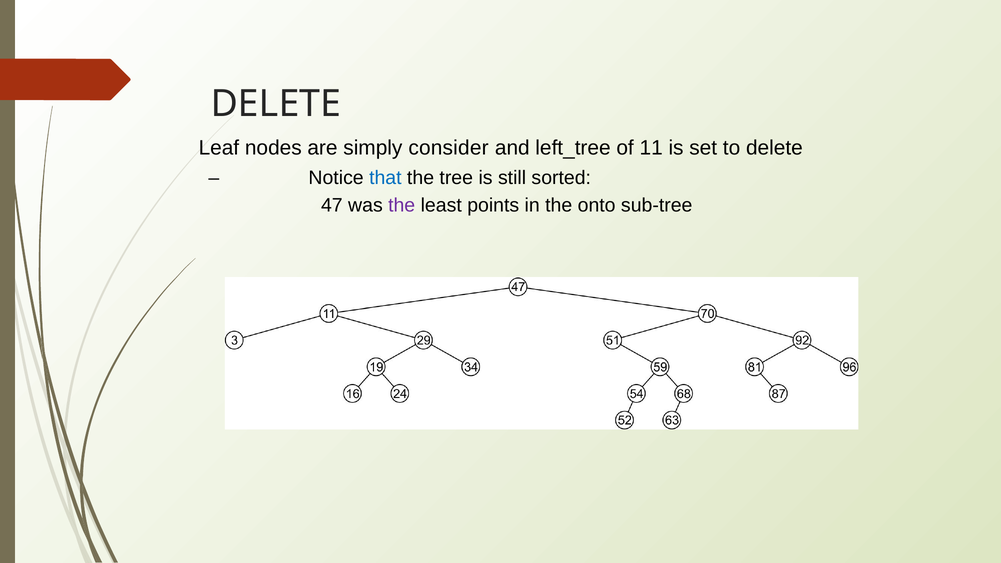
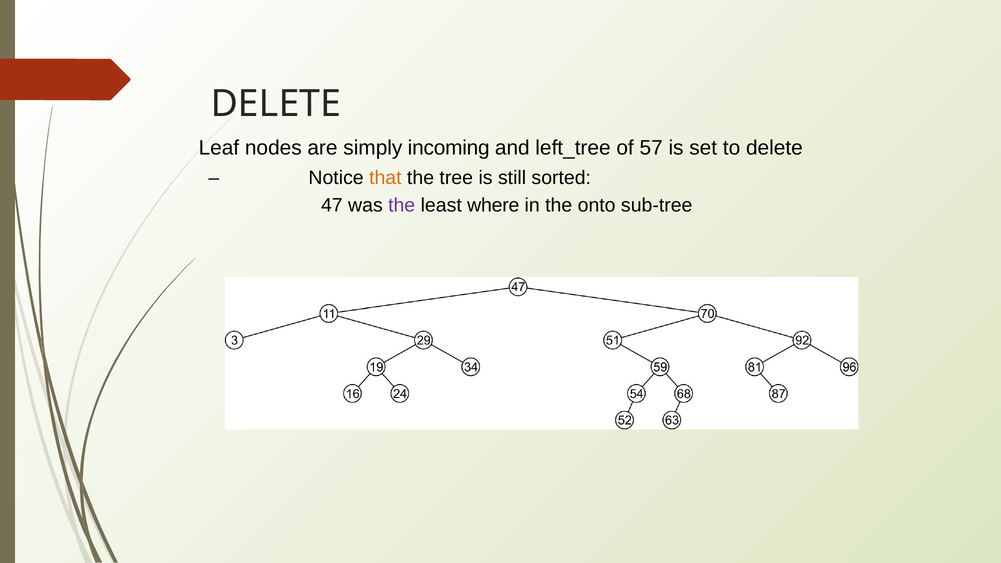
consider: consider -> incoming (449, 148)
11: 11 -> 57 (651, 148)
that colour: blue -> orange (385, 178)
points: points -> where (493, 205)
